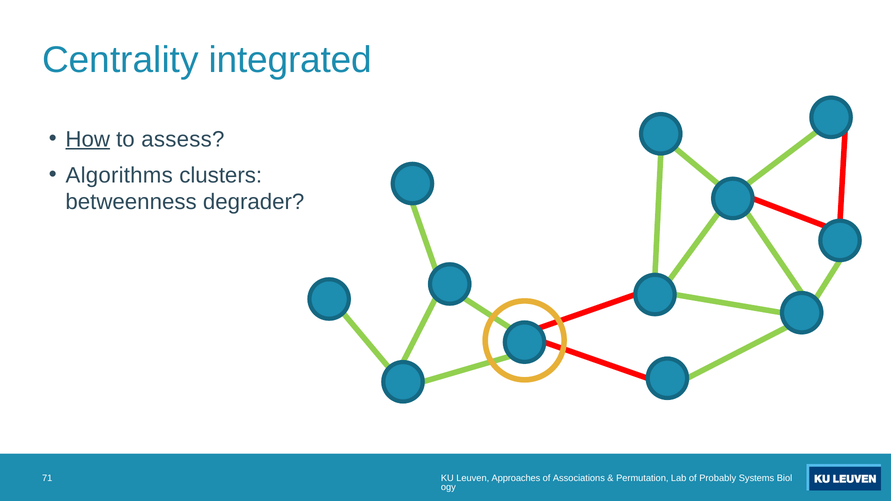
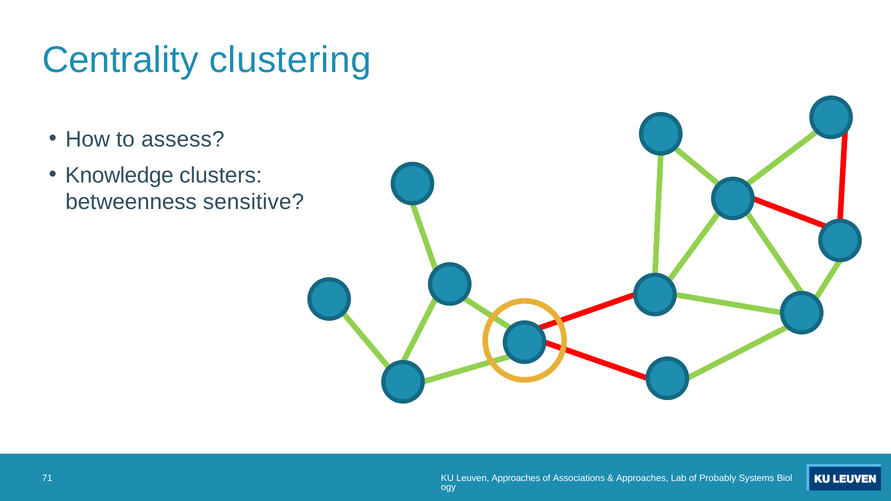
integrated: integrated -> clustering (290, 60)
How underline: present -> none (88, 139)
Algorithms: Algorithms -> Knowledge (119, 175)
degrader: degrader -> sensitive (254, 202)
Permutation: Permutation -> Approaches (642, 478)
